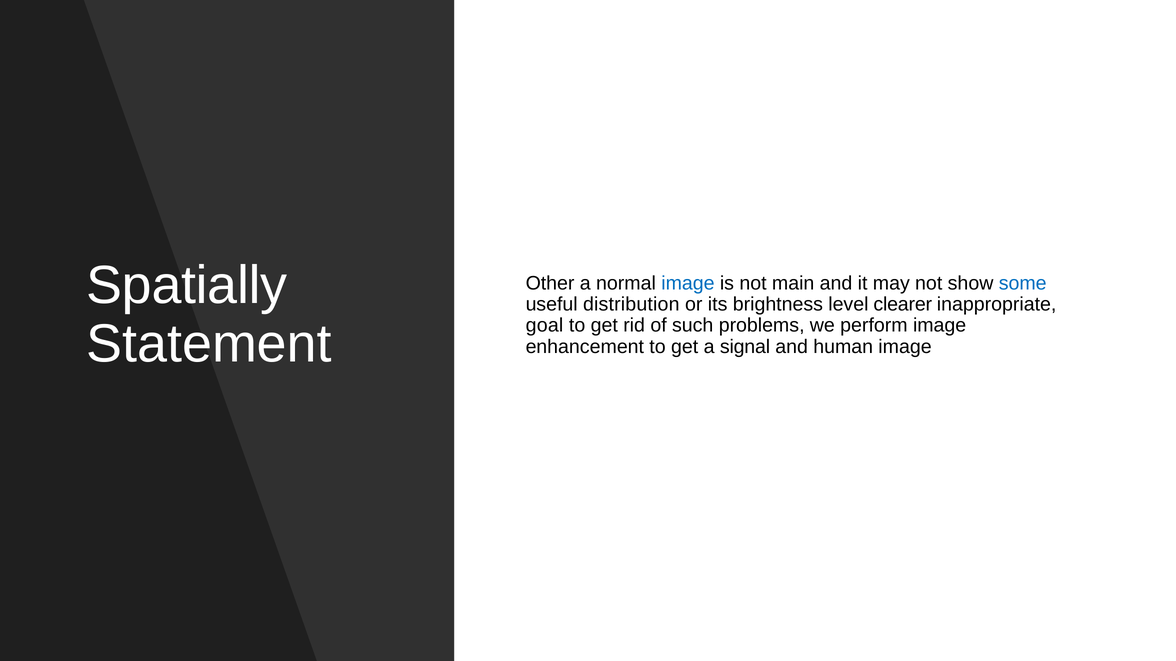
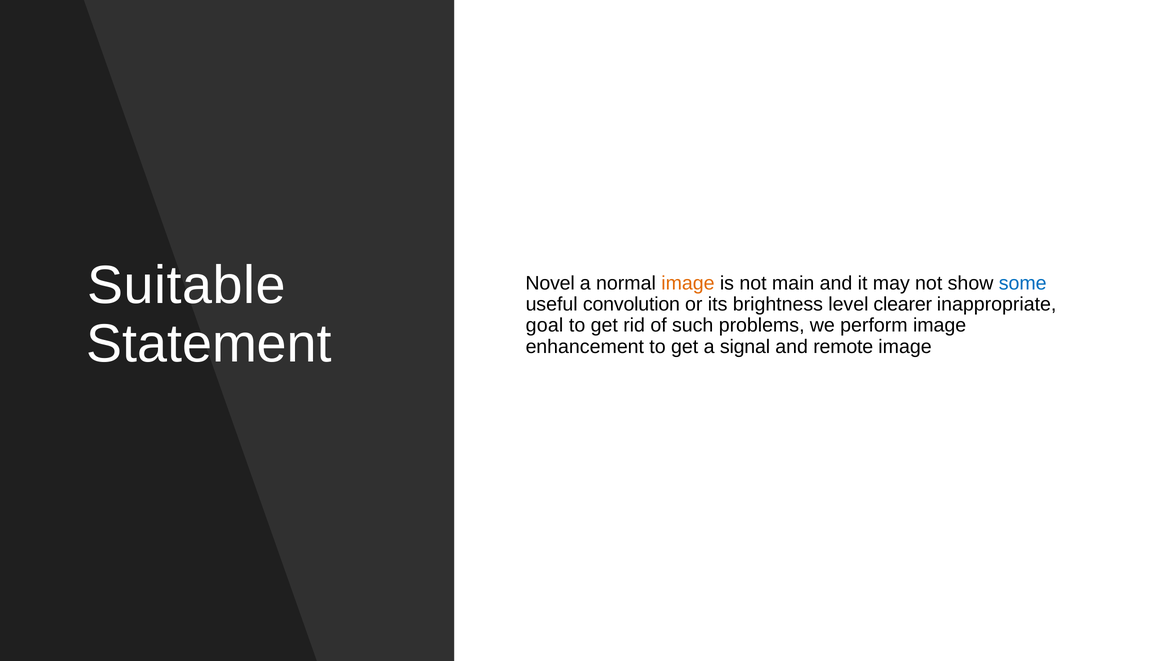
Spatially: Spatially -> Suitable (186, 286)
Other: Other -> Novel (550, 284)
image colour: blue -> orange (688, 284)
distribution: distribution -> convolution (631, 305)
human: human -> remote (843, 347)
